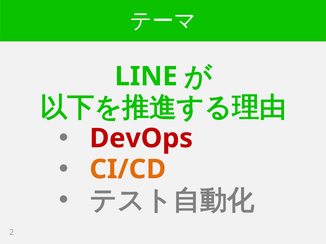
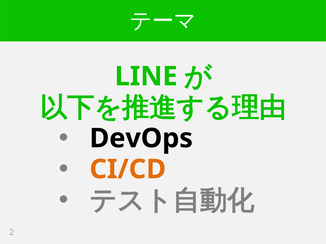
DevOps colour: red -> black (141, 139)
